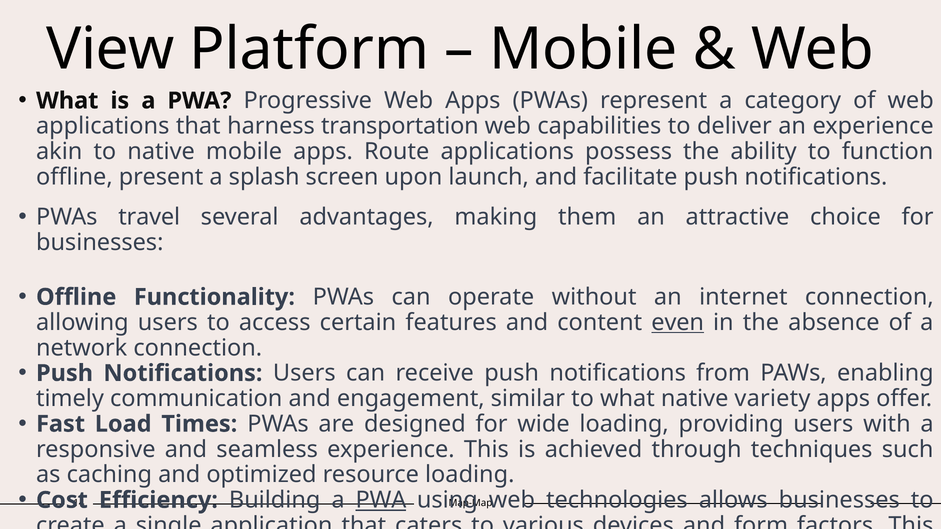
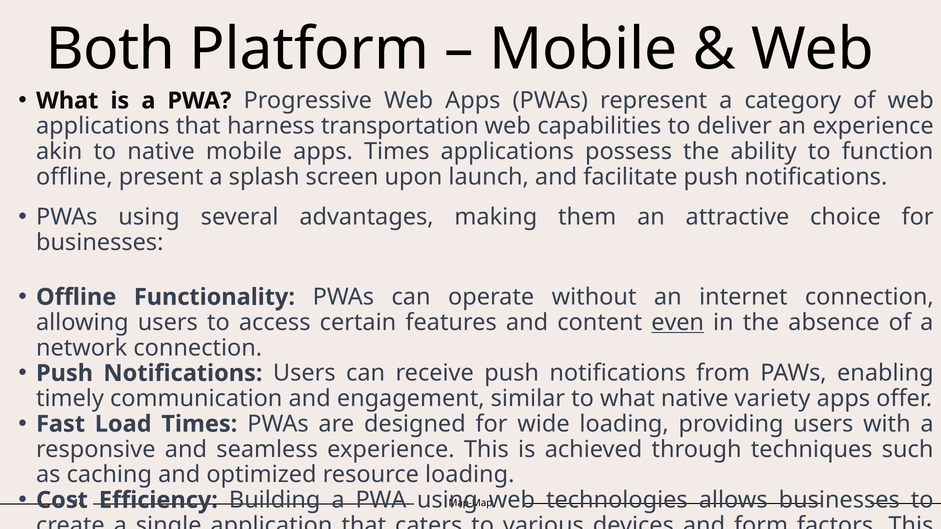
View: View -> Both (110, 49)
apps Route: Route -> Times (397, 152)
PWAs travel: travel -> using (149, 217)
PWA underline: present -> none (381, 500)
